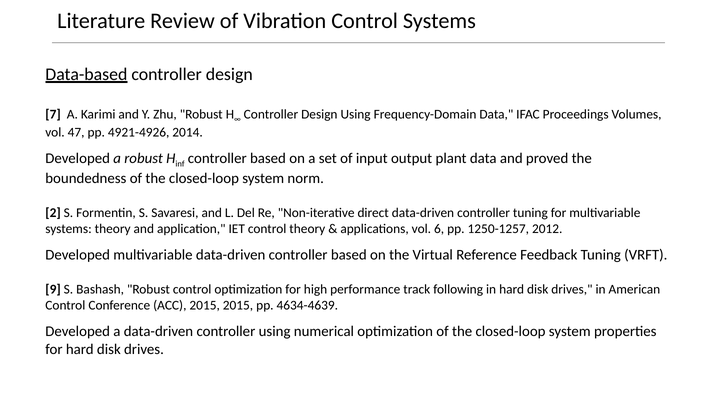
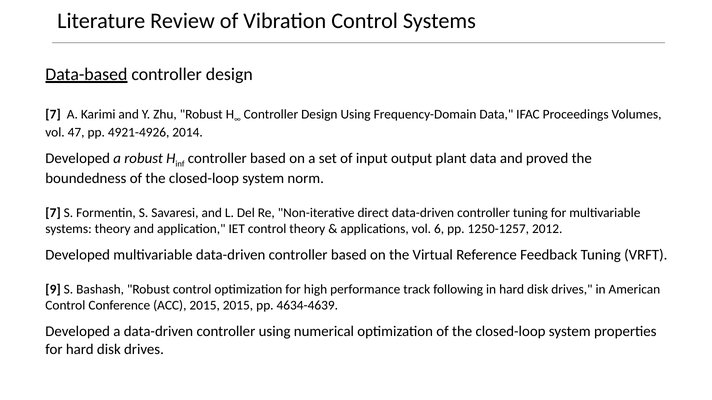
2: 2 -> 7 (53, 213)
